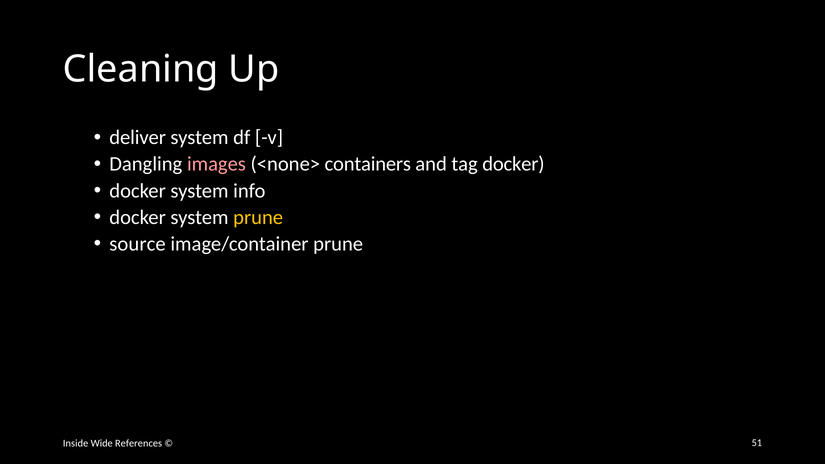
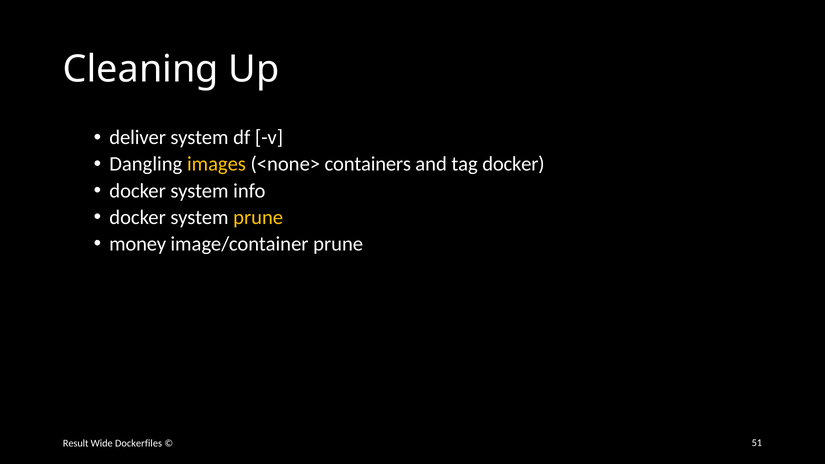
images colour: pink -> yellow (216, 164)
source: source -> money (138, 244)
Inside: Inside -> Result (76, 443)
References: References -> Dockerfiles (139, 443)
